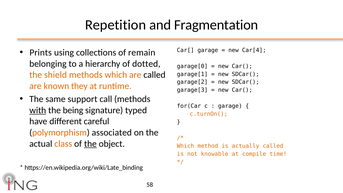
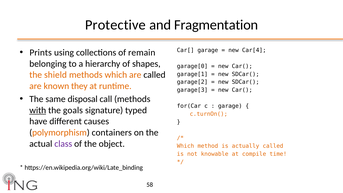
Repetition: Repetition -> Protective (115, 25)
dotted: dotted -> shapes (146, 64)
support: support -> disposal (83, 99)
being: being -> goals (73, 110)
careful: careful -> causes (96, 121)
associated: associated -> containers (112, 133)
class colour: orange -> purple (63, 144)
the underline: present -> none (90, 144)
